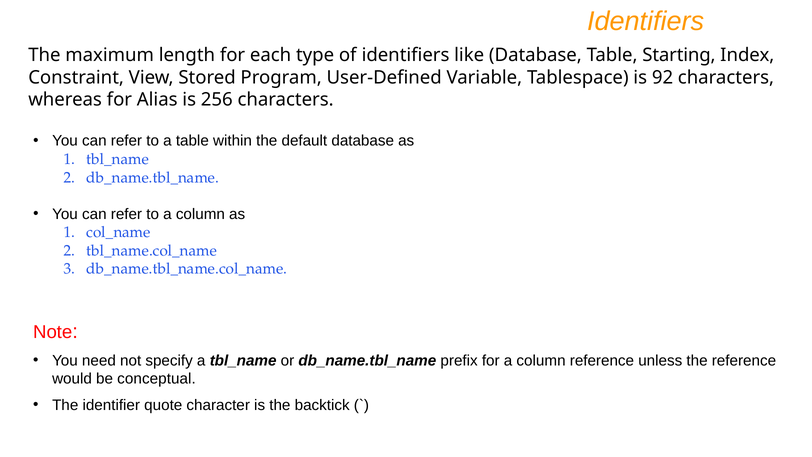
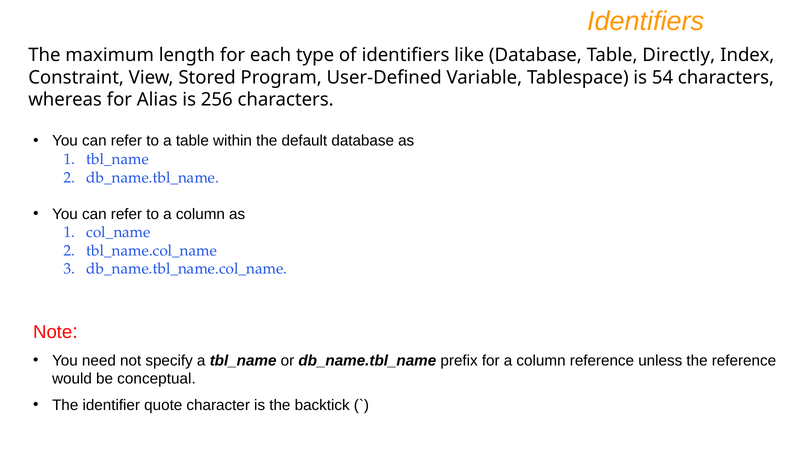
Starting: Starting -> Directly (679, 55)
92: 92 -> 54 (663, 77)
